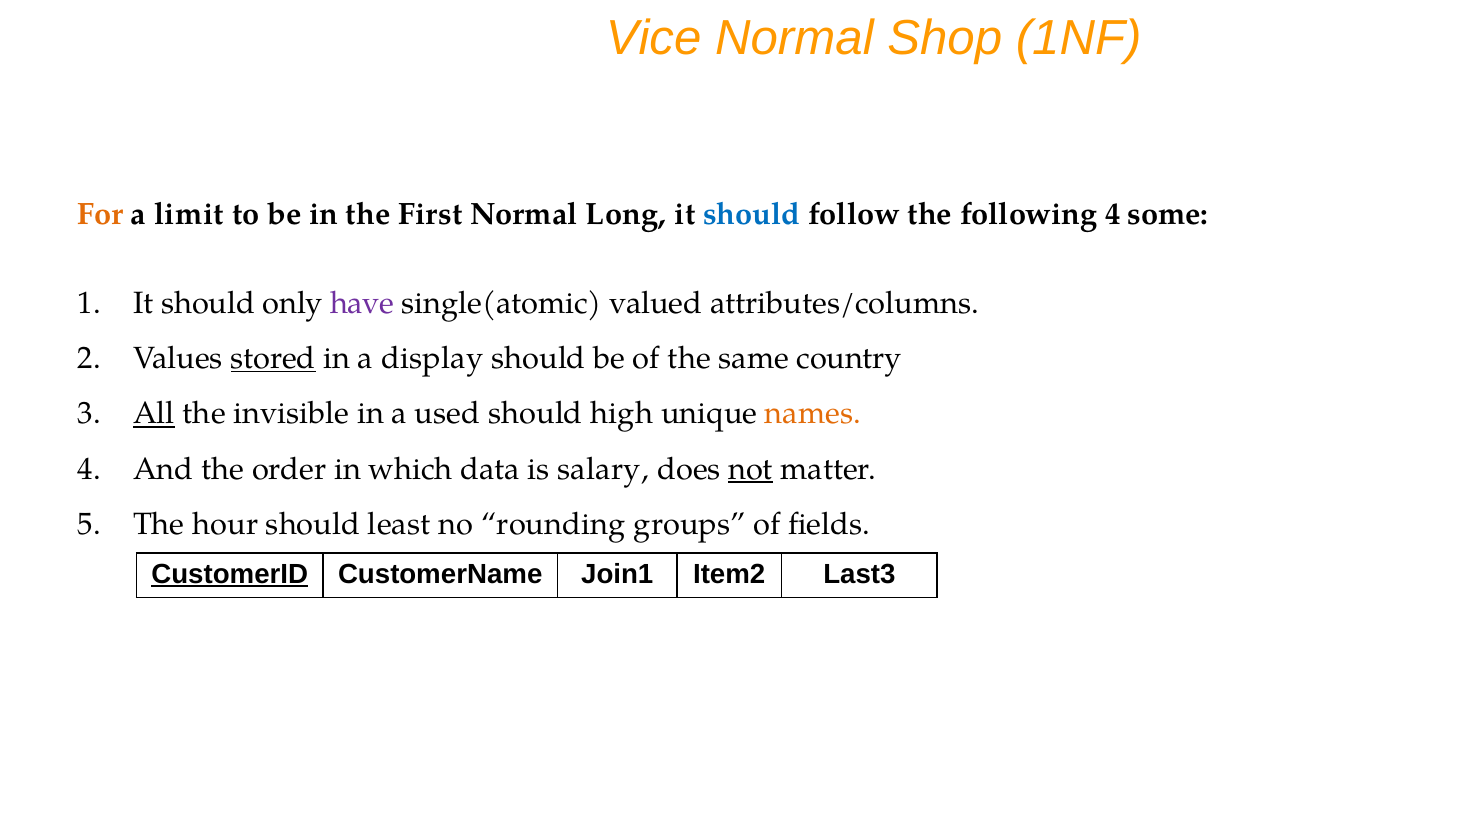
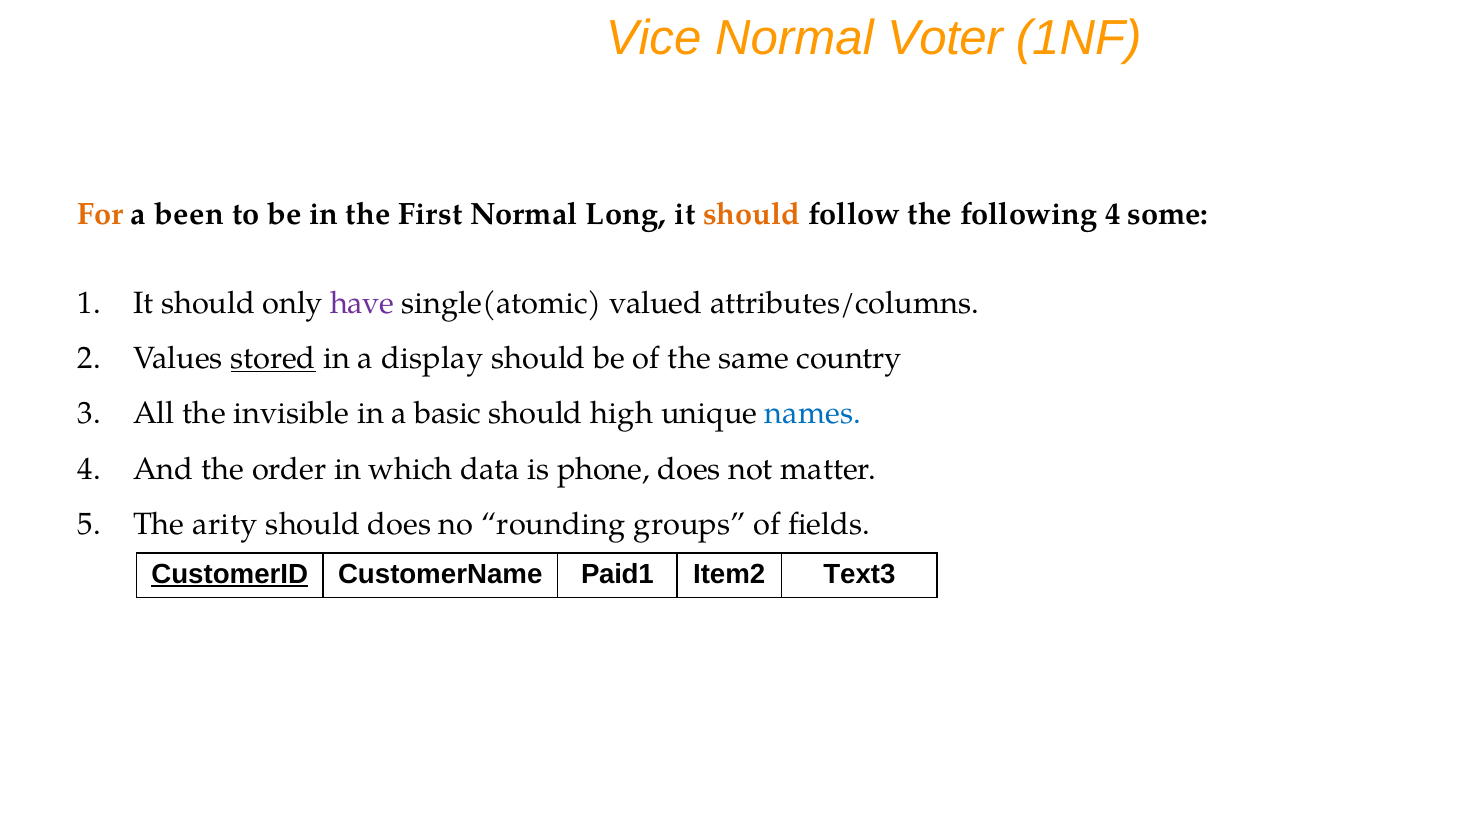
Shop: Shop -> Voter (945, 38)
limit: limit -> been (189, 215)
should colour: blue -> orange (752, 215)
All underline: present -> none (154, 414)
used: used -> basic (448, 414)
names colour: orange -> blue (813, 414)
salary: salary -> phone (604, 469)
not underline: present -> none (751, 469)
hour: hour -> arity (225, 524)
should least: least -> does (399, 524)
Join1: Join1 -> Paid1 (617, 575)
Last3: Last3 -> Text3 (859, 575)
